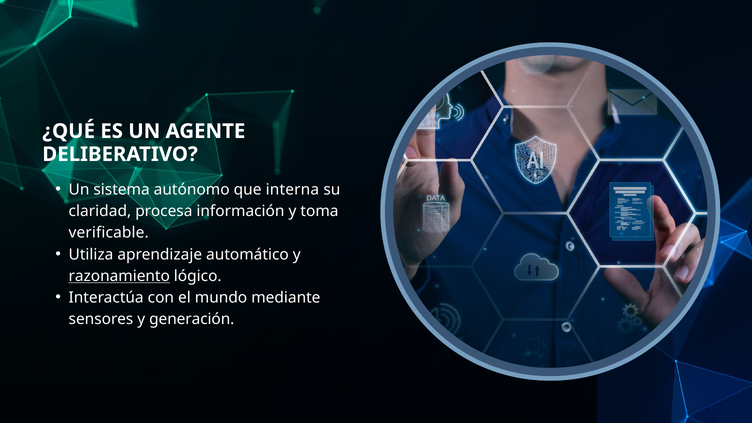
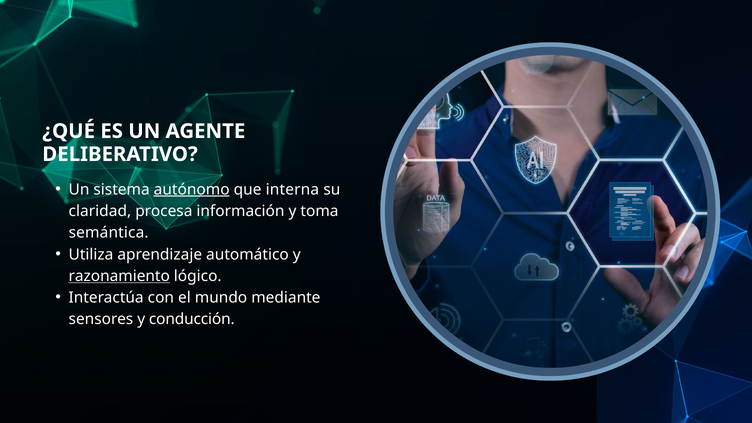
autónomo underline: none -> present (192, 189)
verificable: verificable -> semántica (109, 233)
generación: generación -> conducción (192, 319)
